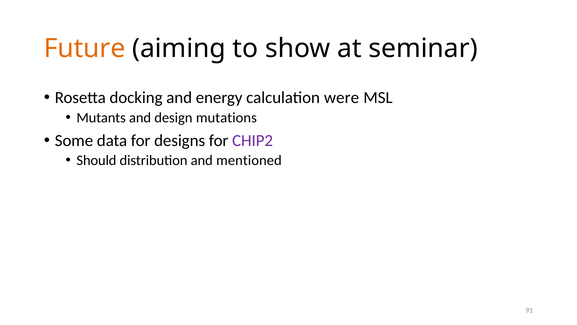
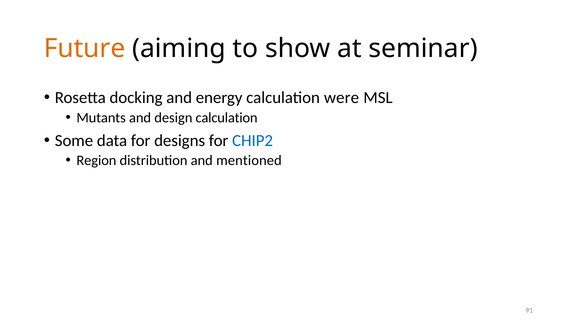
design mutations: mutations -> calculation (227, 117)
CHIP2 colour: purple -> blue (253, 140)
Should: Should -> Region (96, 160)
